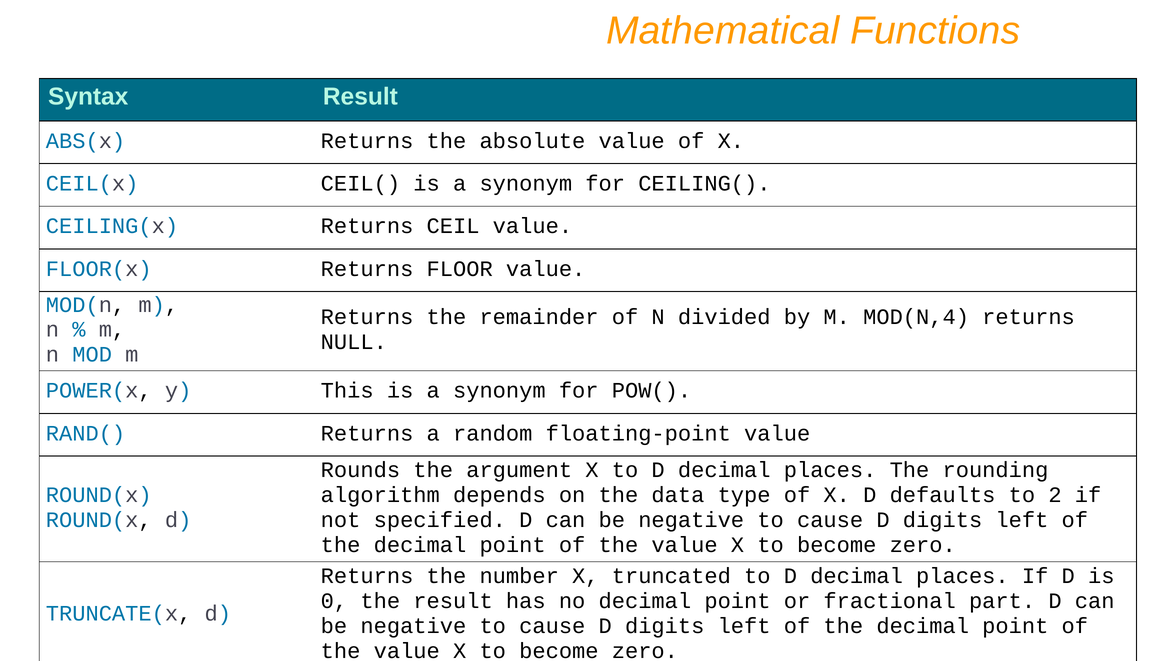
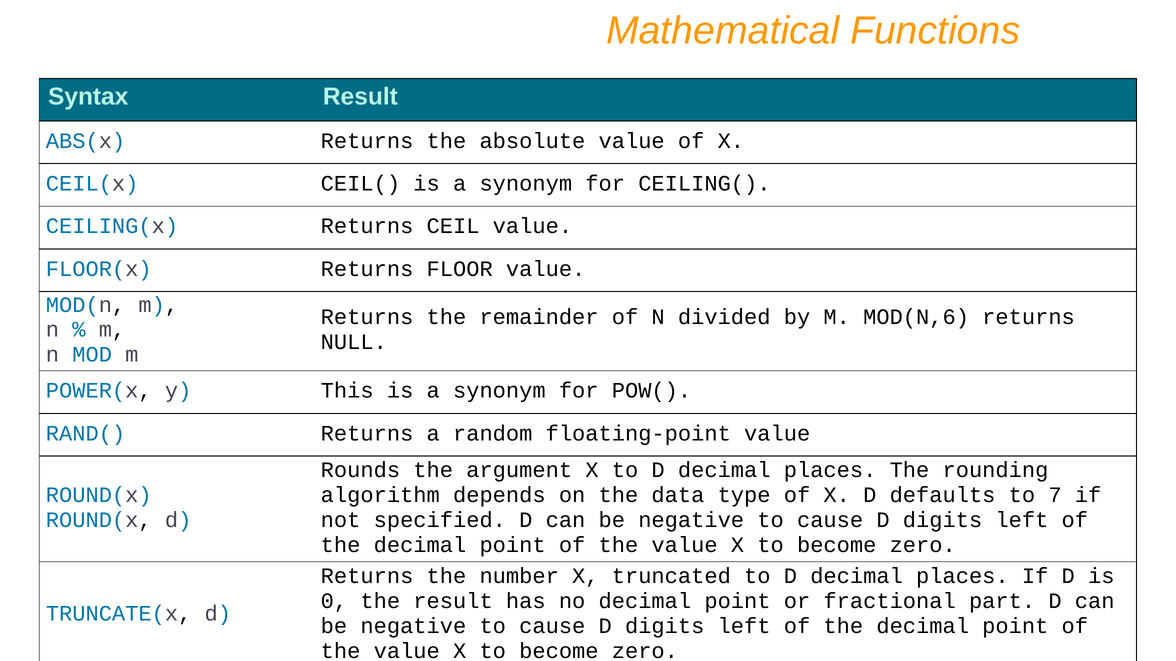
MOD(N,4: MOD(N,4 -> MOD(N,6 (916, 317)
2: 2 -> 7 (1055, 495)
